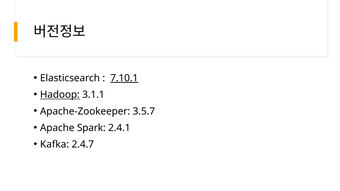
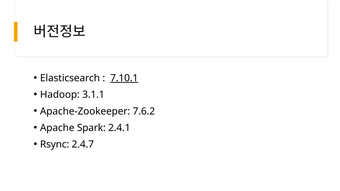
Hadoop underline: present -> none (60, 95)
3.5.7: 3.5.7 -> 7.6.2 (144, 111)
Kafka: Kafka -> Rsync (55, 145)
